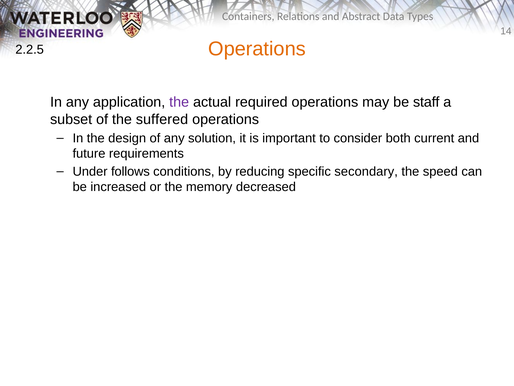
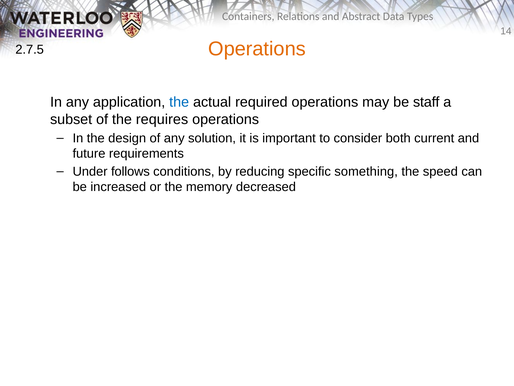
2.2.5: 2.2.5 -> 2.7.5 (30, 50)
the colour: purple -> blue (179, 102)
suffered: suffered -> requires (162, 119)
secondary: secondary -> something (366, 171)
